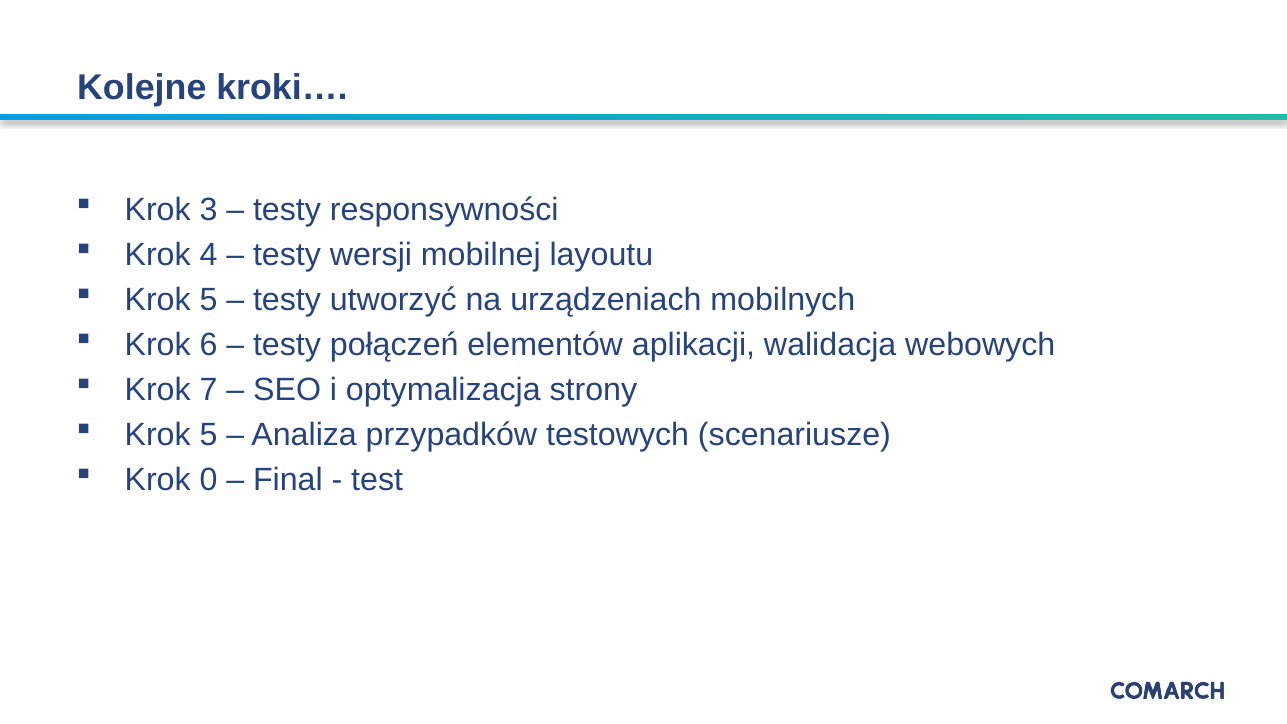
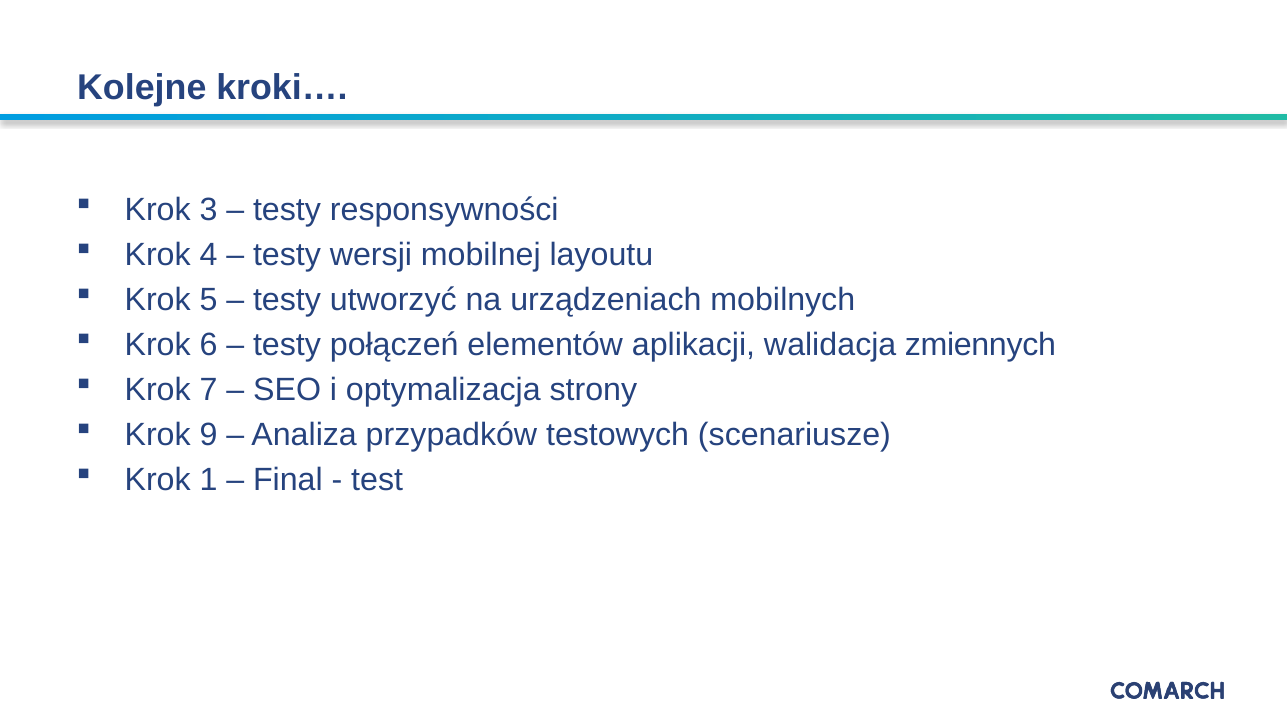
webowych: webowych -> zmiennych (980, 345)
5: 5 -> 9 (209, 435)
0: 0 -> 1 (209, 480)
